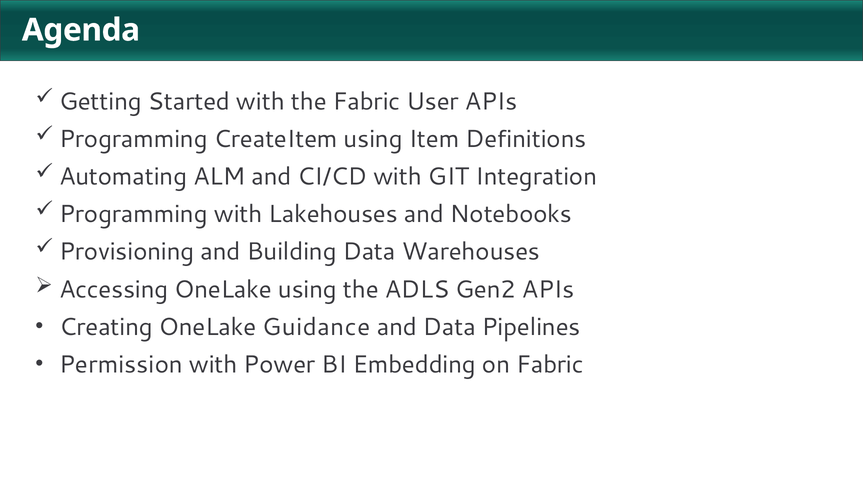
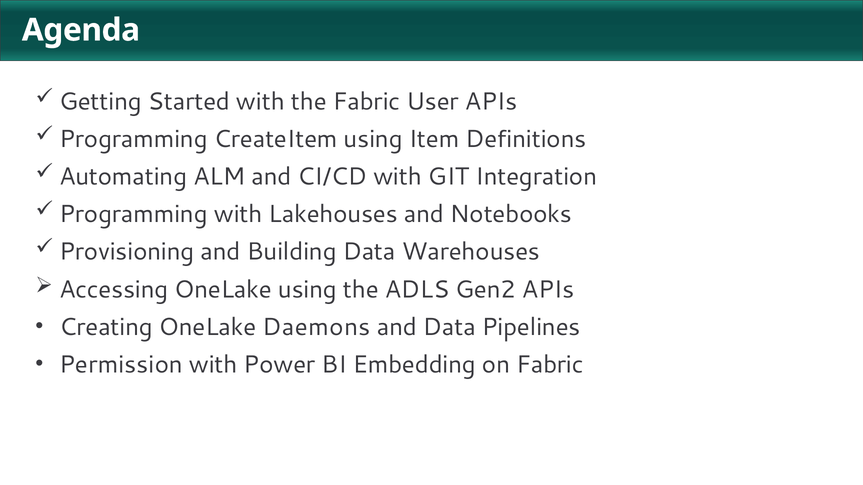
Guidance: Guidance -> Daemons (316, 327)
